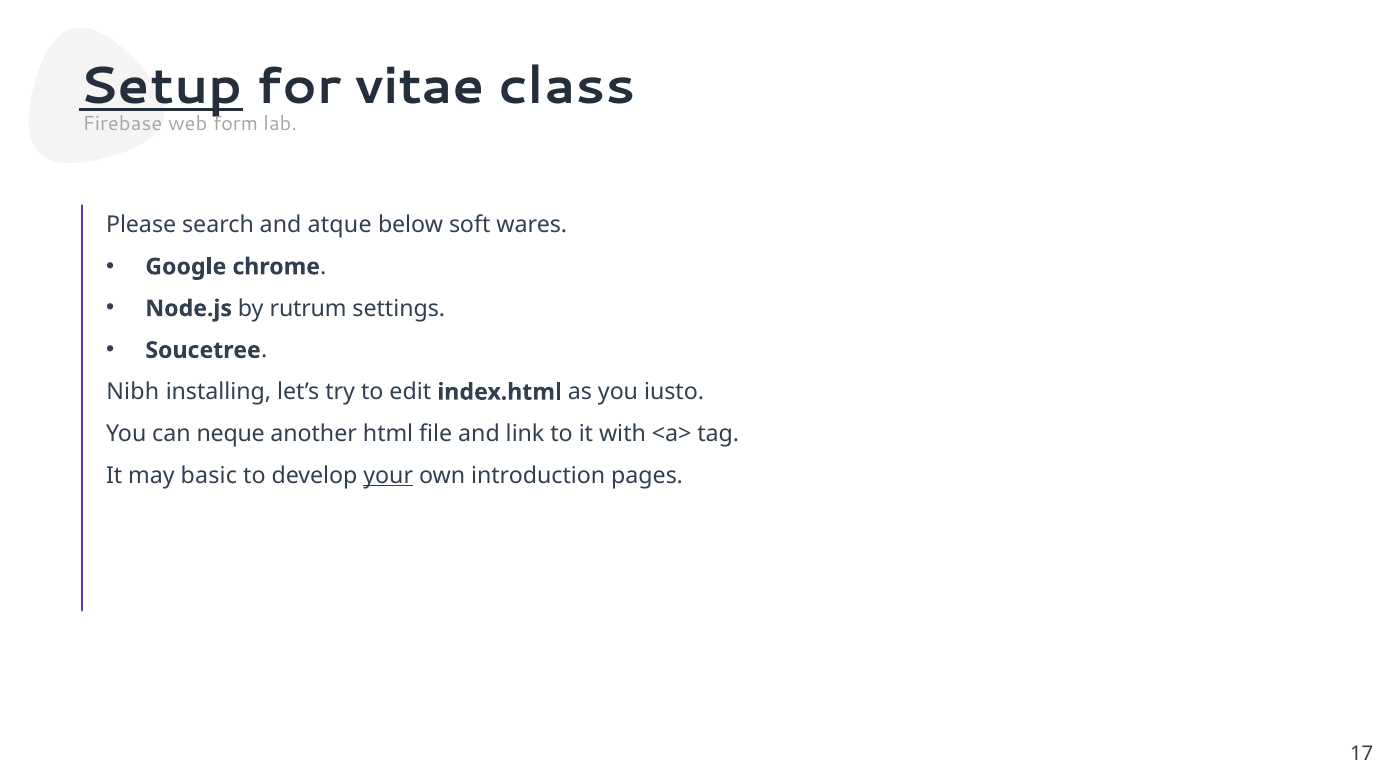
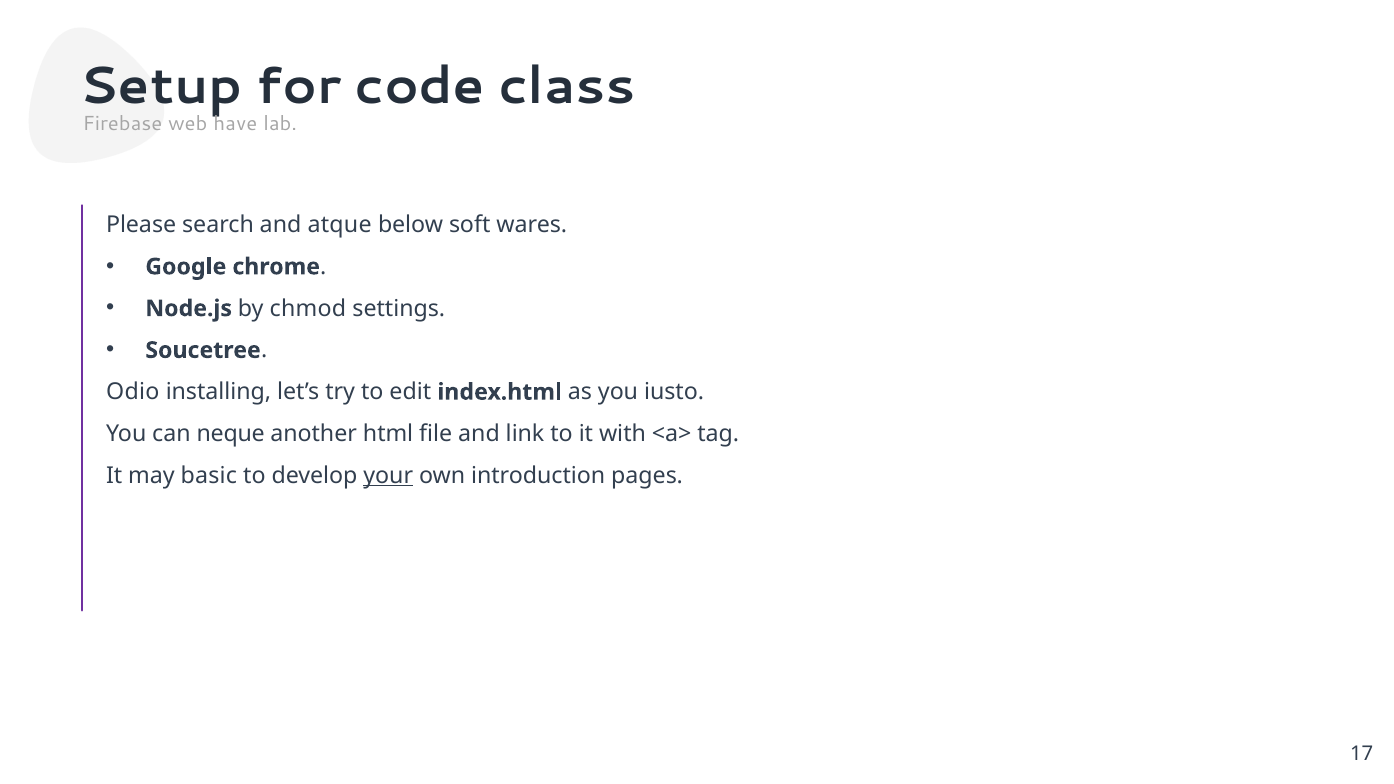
Setup underline: present -> none (161, 87)
vitae: vitae -> code (420, 87)
form: form -> have (235, 124)
rutrum: rutrum -> chmod (308, 309)
Nibh: Nibh -> Odio (133, 392)
